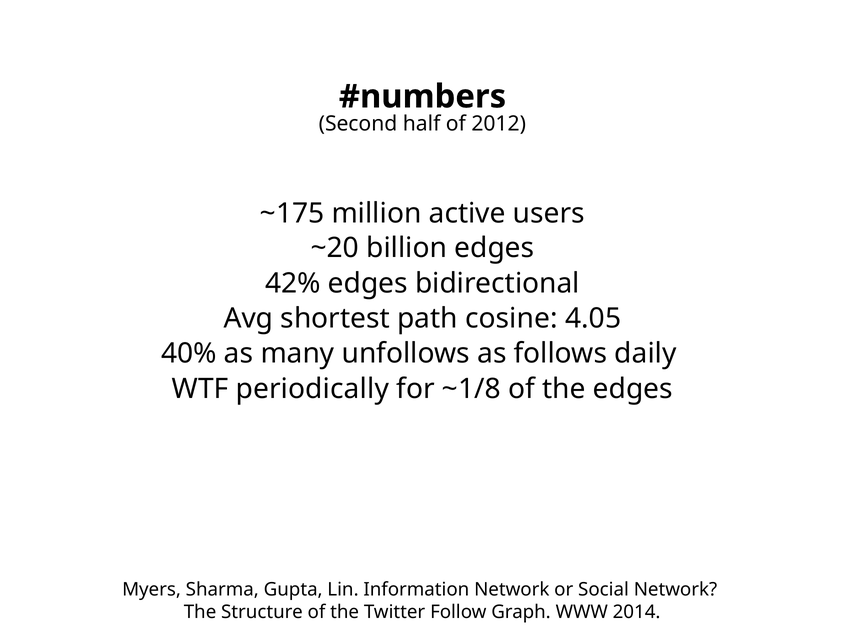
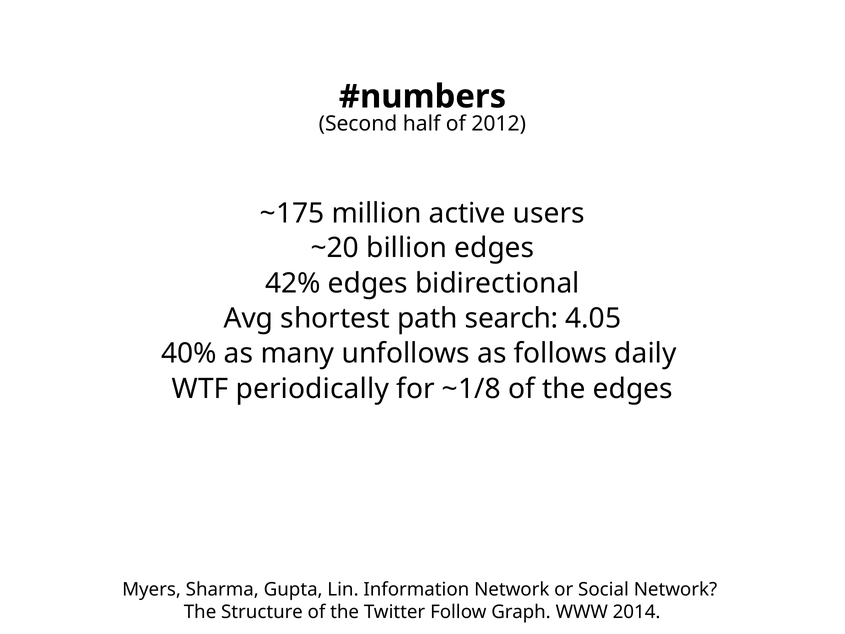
cosine: cosine -> search (512, 318)
